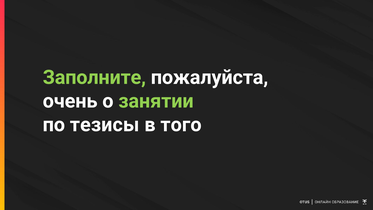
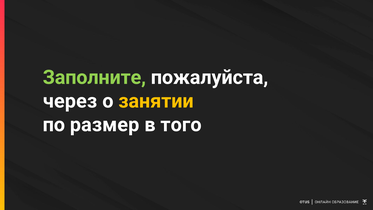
очень: очень -> через (70, 101)
занятии colour: light green -> yellow (156, 101)
тезисы: тезисы -> размер (105, 125)
